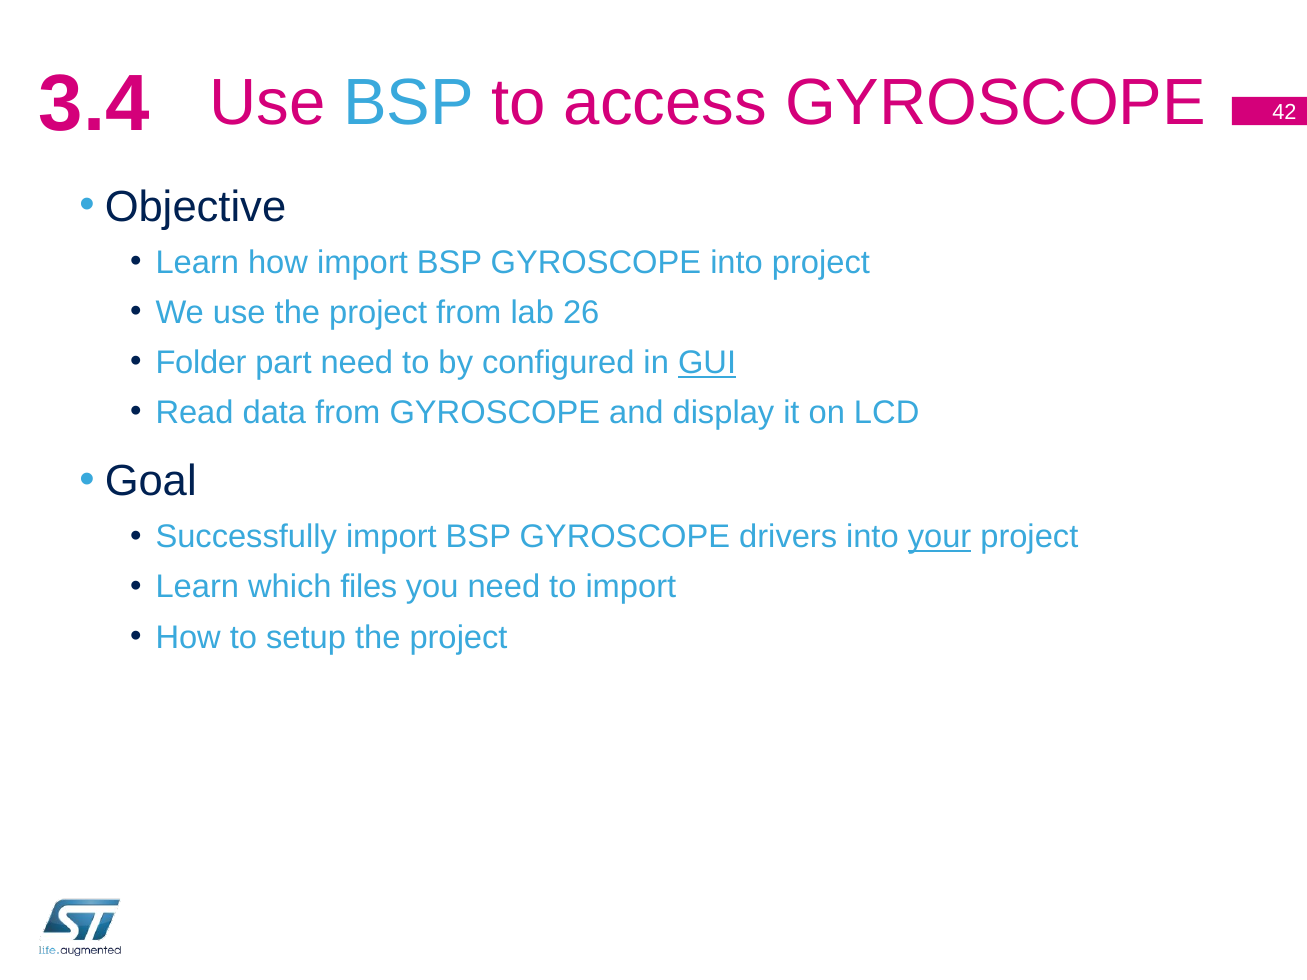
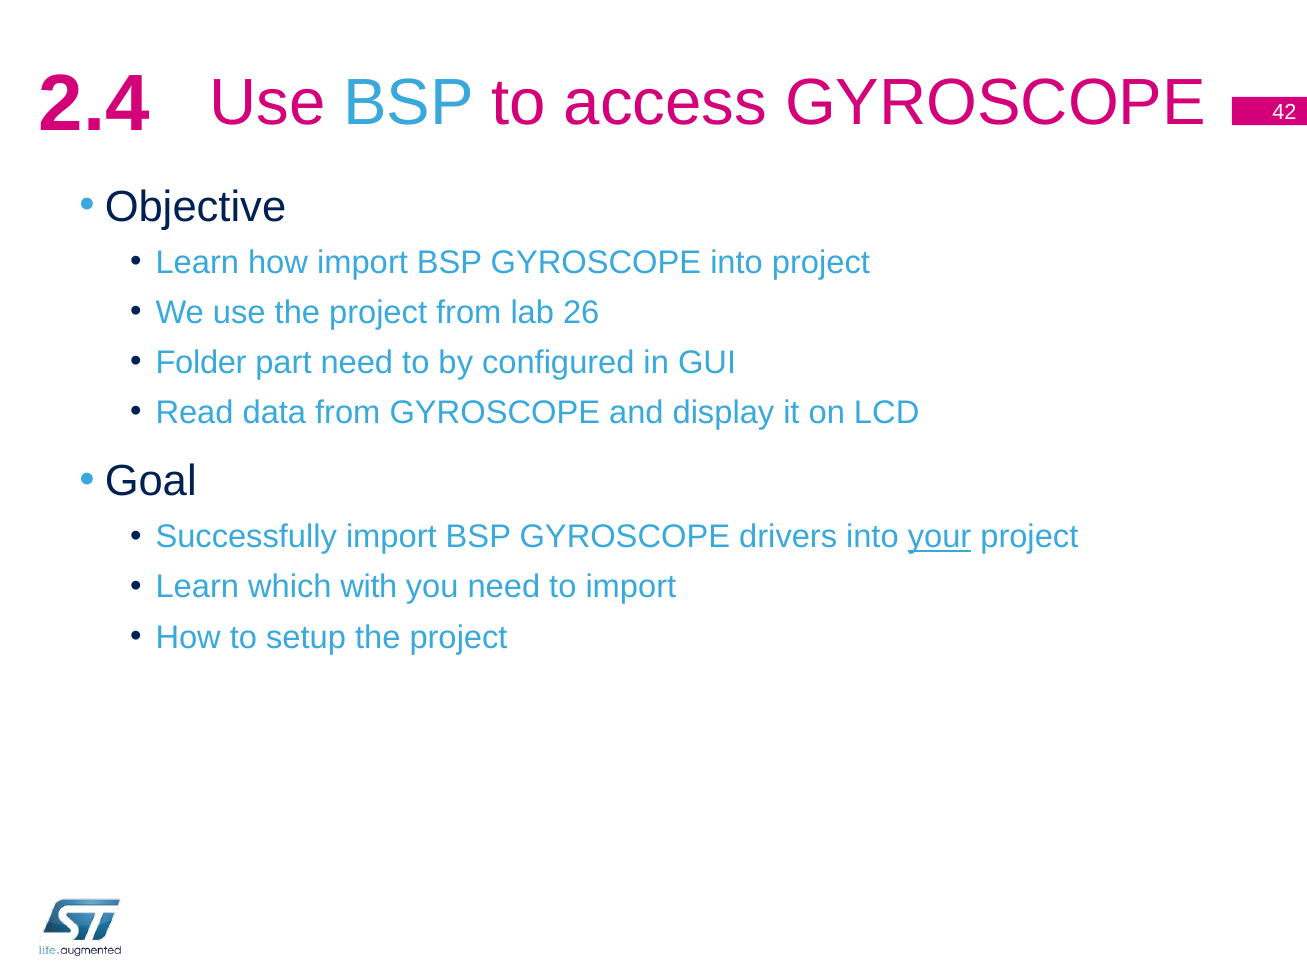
3.4: 3.4 -> 2.4 (94, 104)
GUI underline: present -> none (707, 363)
files: files -> with (369, 587)
